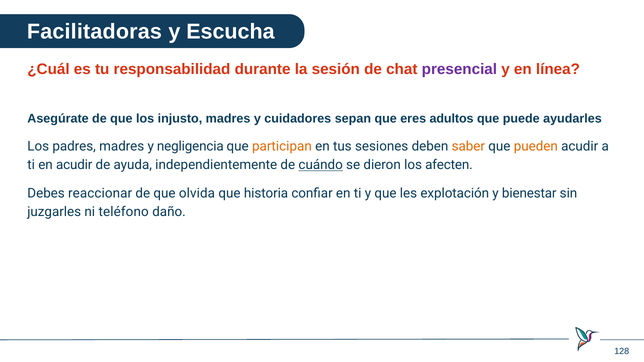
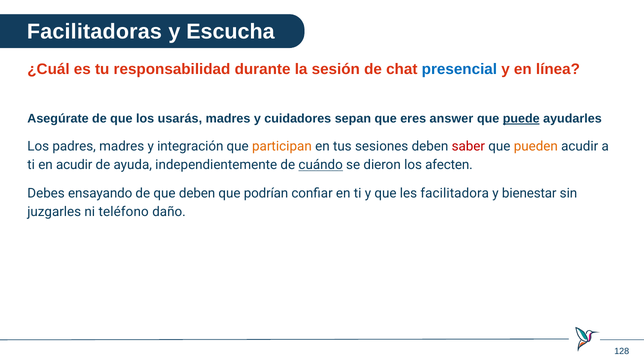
presencial colour: purple -> blue (459, 69)
injusto: injusto -> usarás (180, 119)
adultos: adultos -> answer (451, 119)
puede underline: none -> present (521, 119)
negligencia: negligencia -> integración (190, 147)
saber colour: orange -> red (468, 147)
reaccionar: reaccionar -> ensayando (100, 193)
que olvida: olvida -> deben (197, 193)
historia: historia -> podrían (266, 193)
explotación: explotación -> facilitadora (455, 193)
